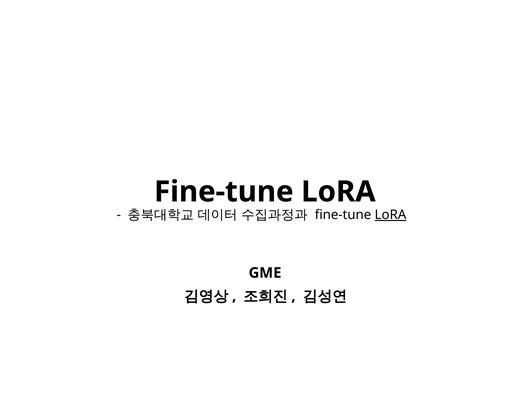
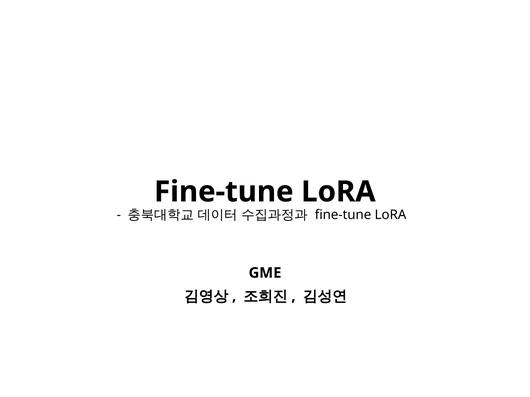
LoRA underline: present -> none (390, 215)
